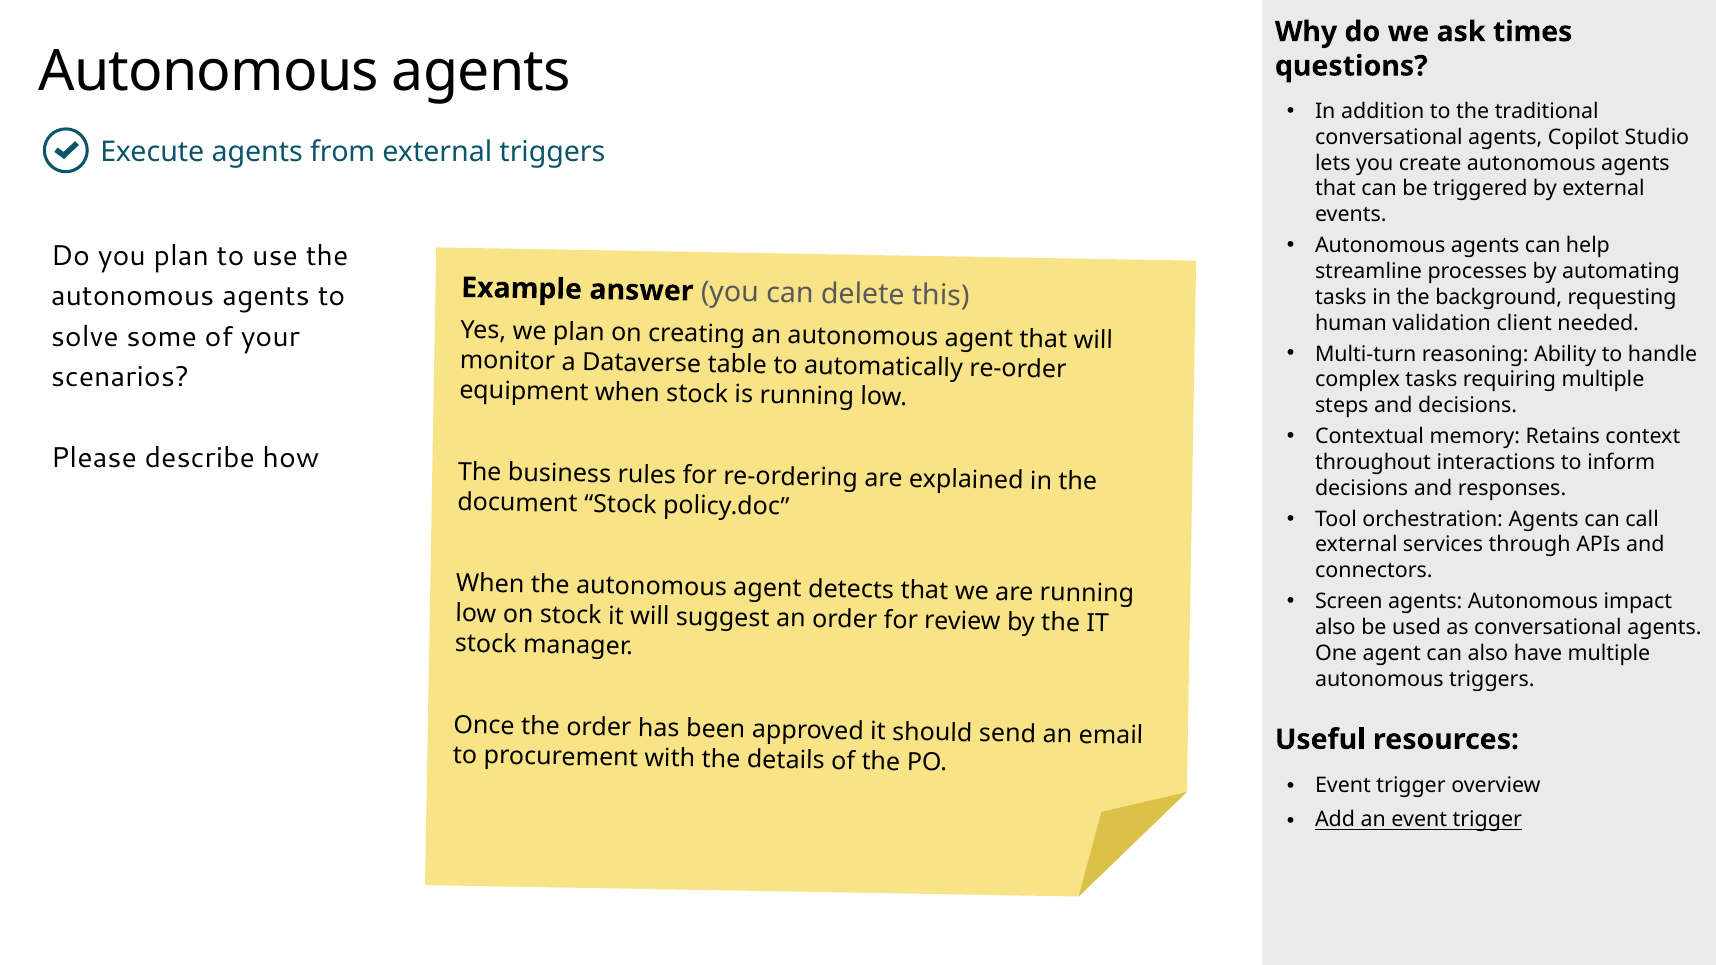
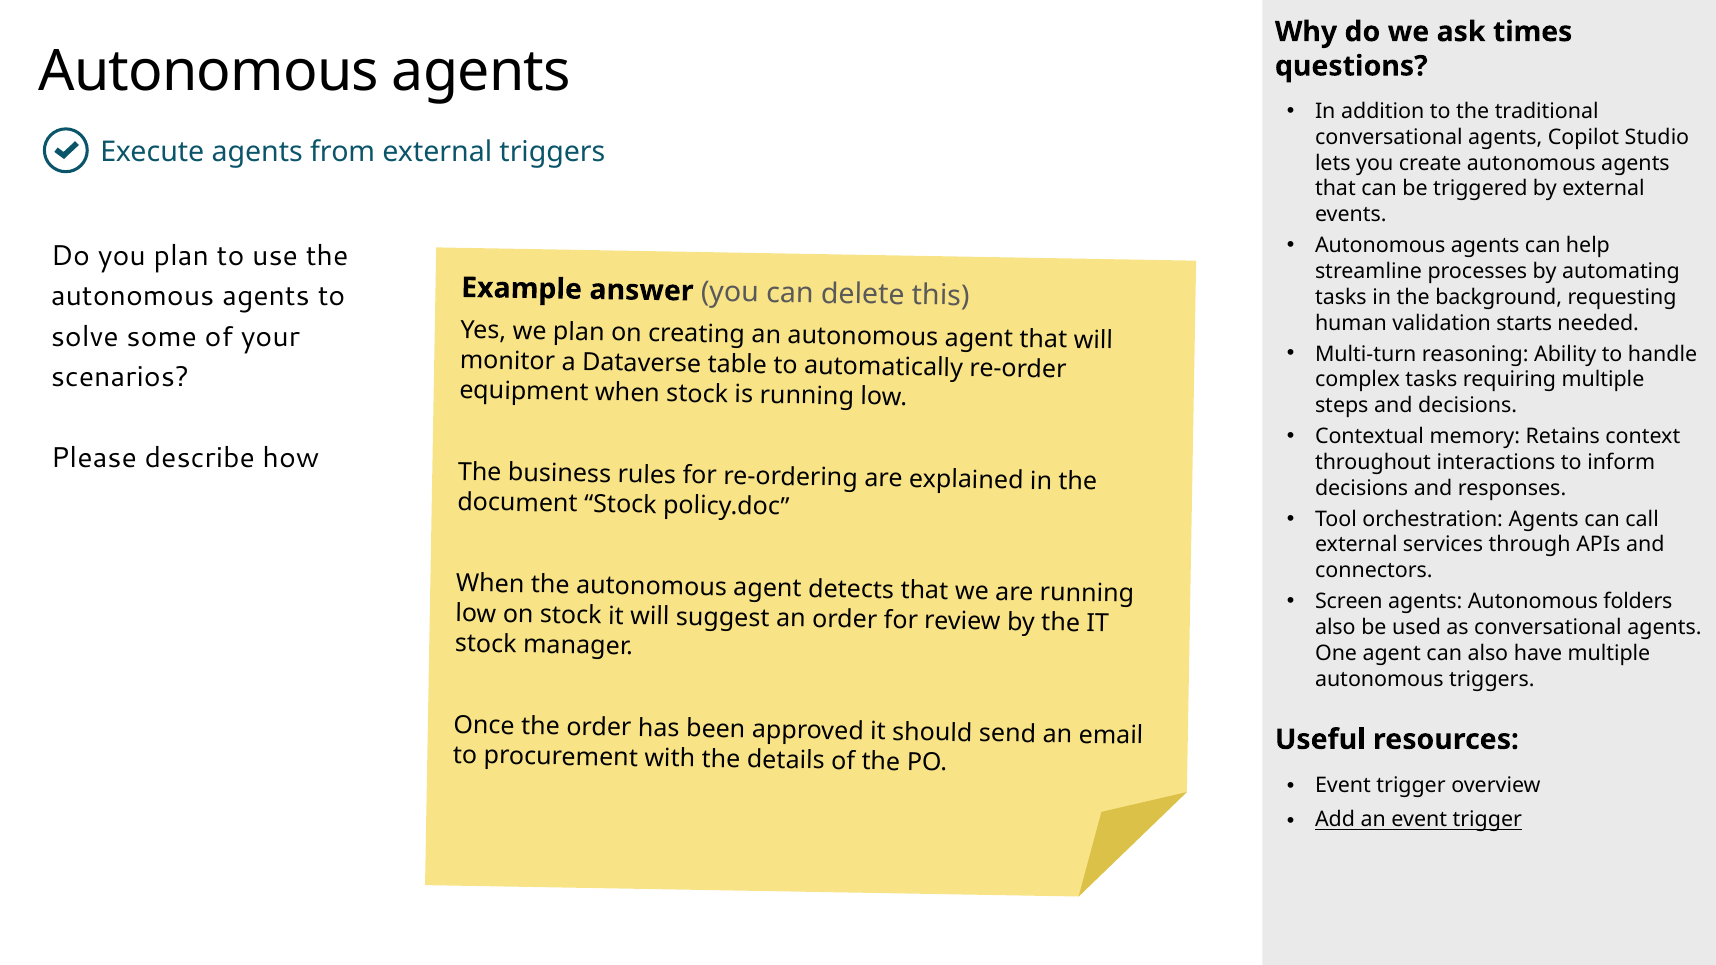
client: client -> starts (1524, 323)
impact: impact -> folders (1638, 602)
